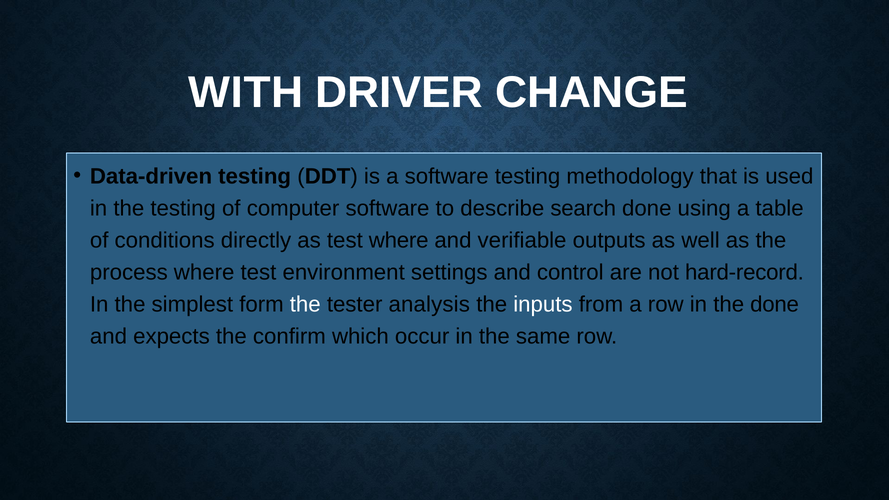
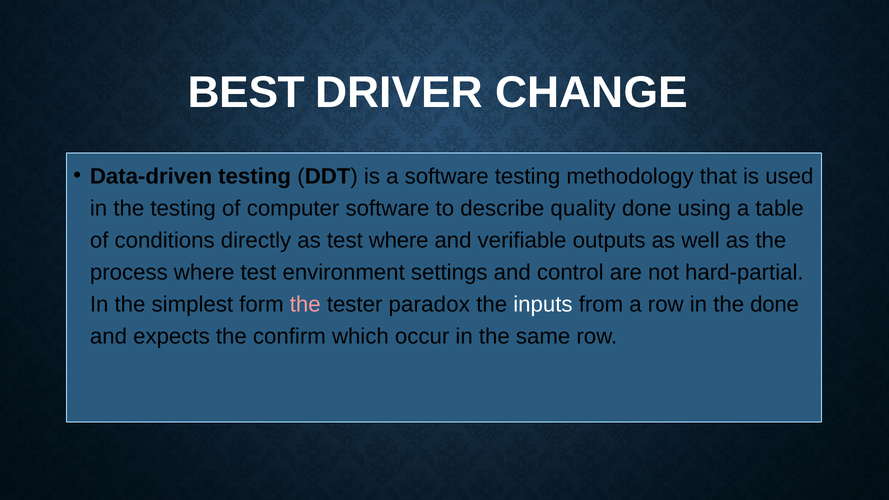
WITH: WITH -> BEST (246, 93)
search: search -> quality (583, 208)
hard-record: hard-record -> hard-partial (744, 272)
the colour: white -> pink (305, 304)
analysis: analysis -> paradox (429, 304)
